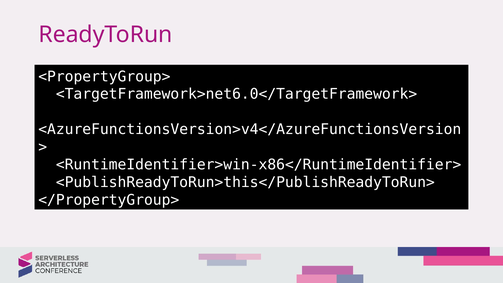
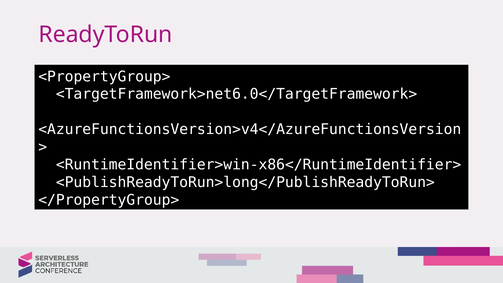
<PublishReadyToRun>this</PublishReadyToRun>: <PublishReadyToRun>this</PublishReadyToRun> -> <PublishReadyToRun>long</PublishReadyToRun> (245, 182)
